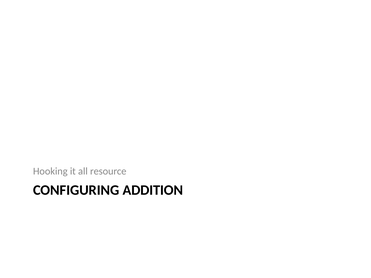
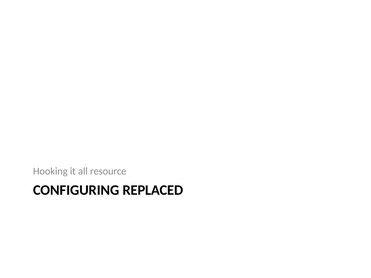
ADDITION: ADDITION -> REPLACED (153, 190)
